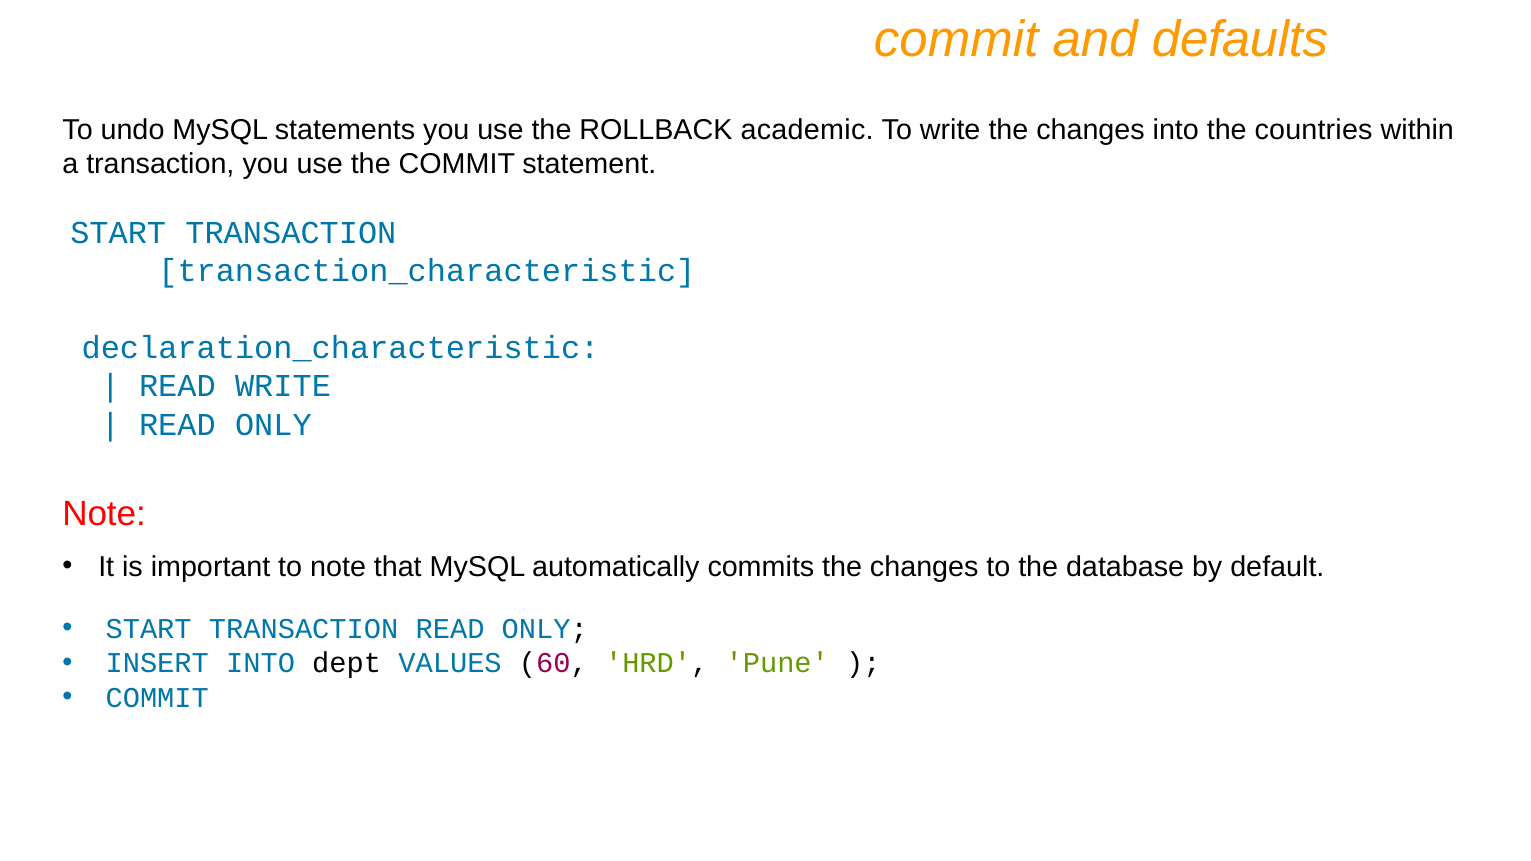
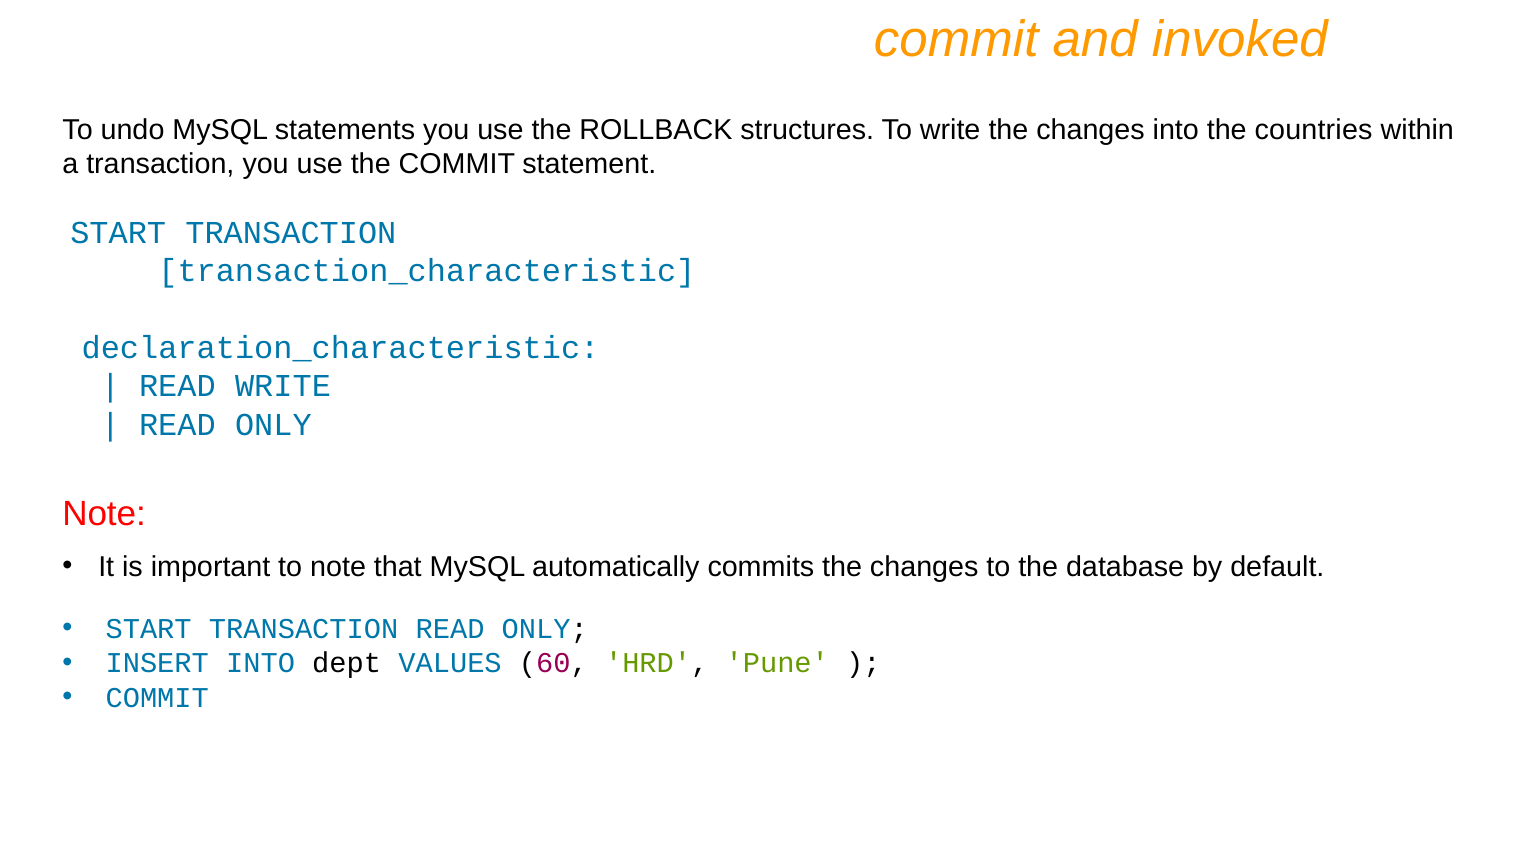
defaults: defaults -> invoked (1240, 40)
academic: academic -> structures (807, 130)
